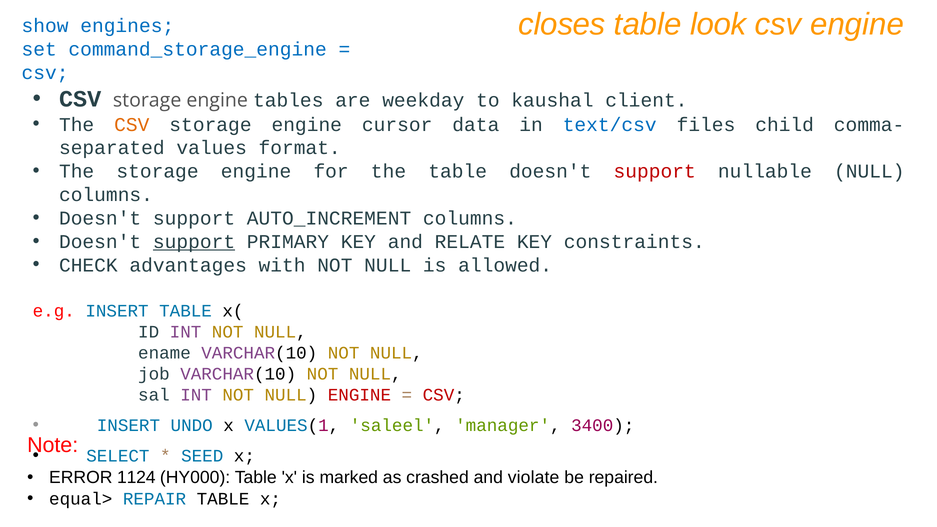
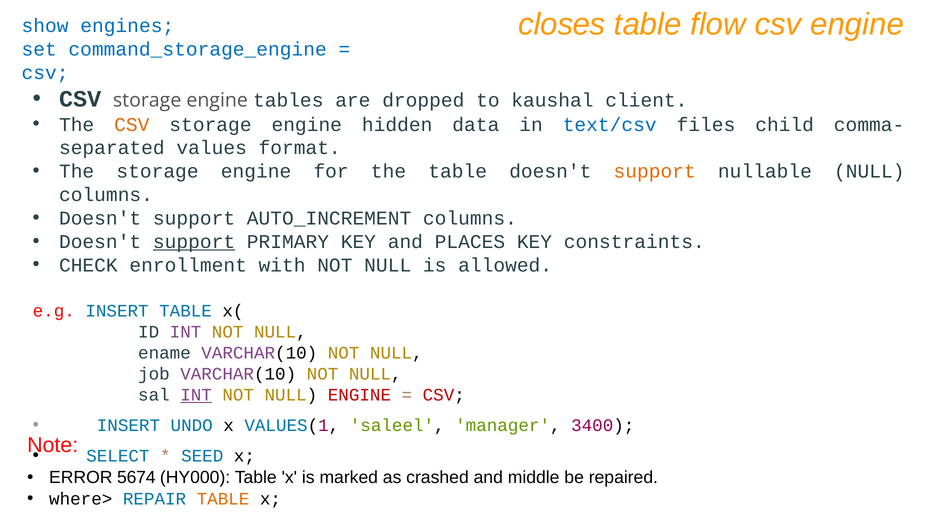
look: look -> flow (718, 24)
weekday: weekday -> dropped (423, 100)
cursor: cursor -> hidden (397, 125)
support colour: red -> orange (655, 171)
RELATE: RELATE -> PLACES (470, 242)
advantages: advantages -> enrollment (188, 265)
INT underline: none -> present (196, 395)
1124: 1124 -> 5674 (136, 478)
violate: violate -> middle (534, 478)
equal>: equal> -> where> (81, 499)
TABLE colour: black -> orange (223, 499)
